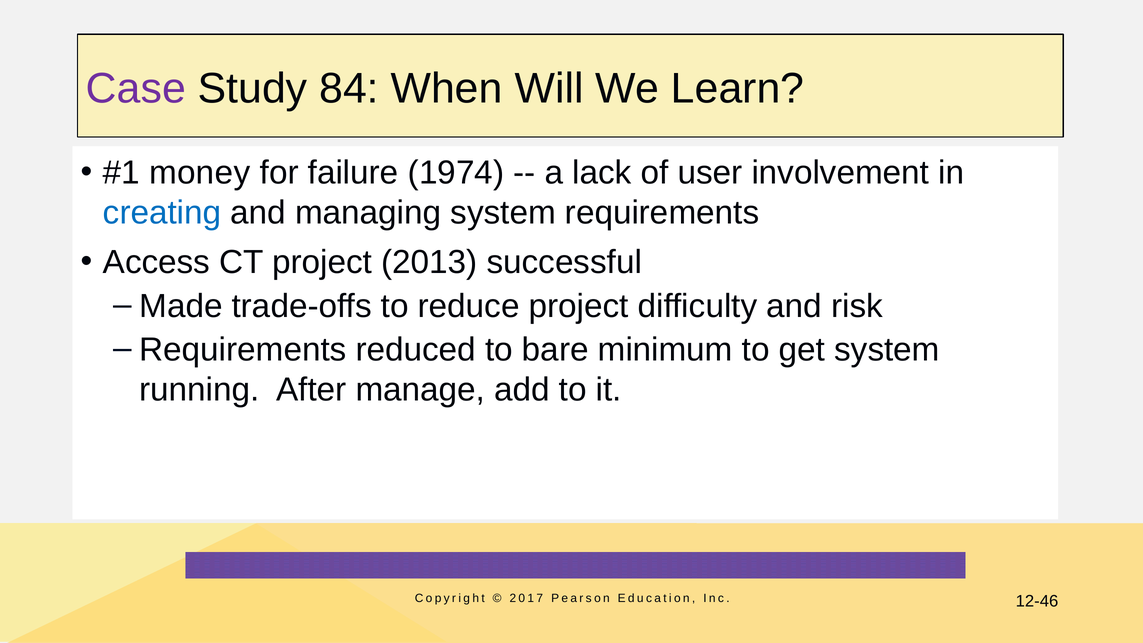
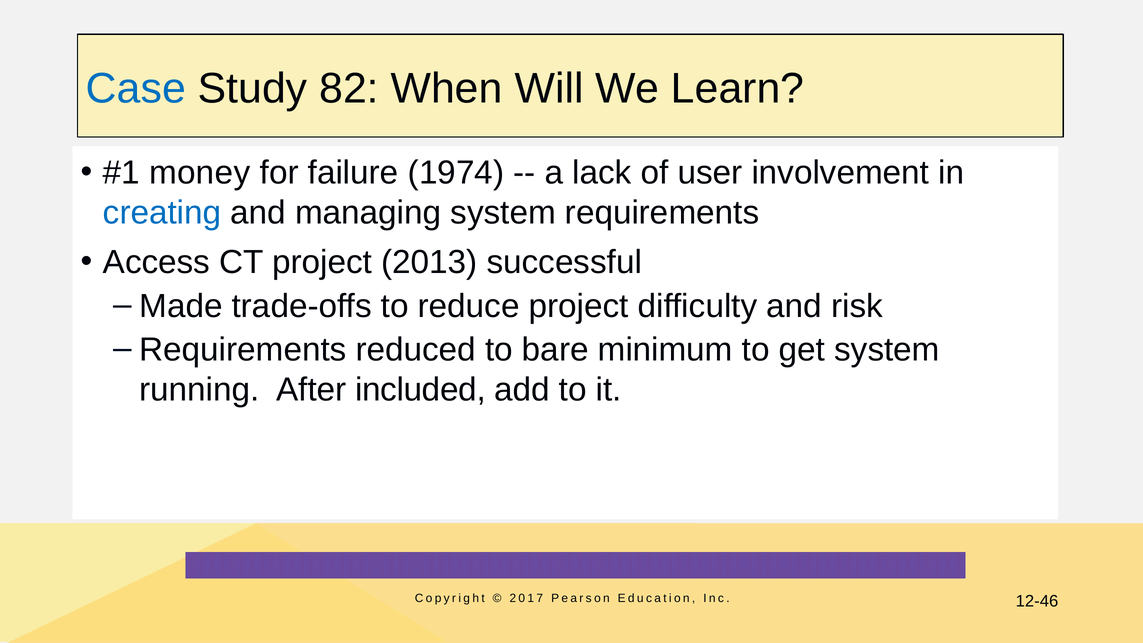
Case colour: purple -> blue (136, 89)
84: 84 -> 82 (349, 89)
manage: manage -> included (420, 390)
